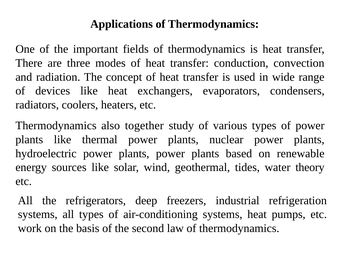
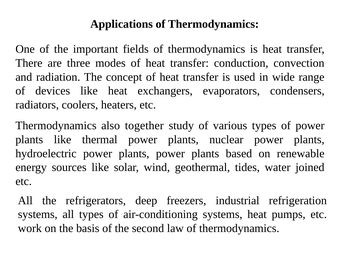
theory: theory -> joined (310, 167)
